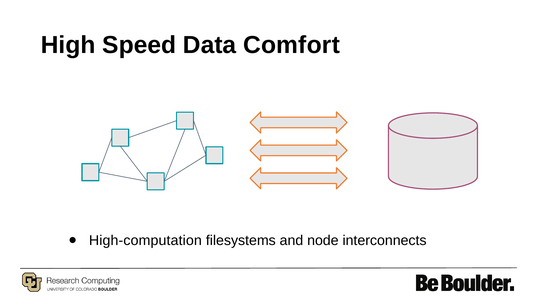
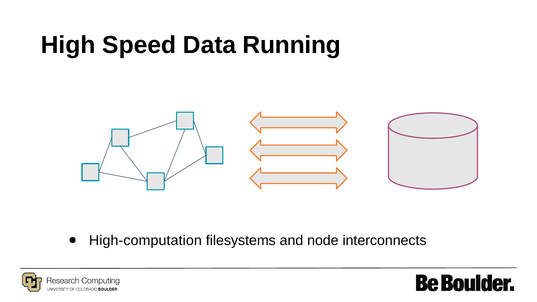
Comfort: Comfort -> Running (292, 45)
